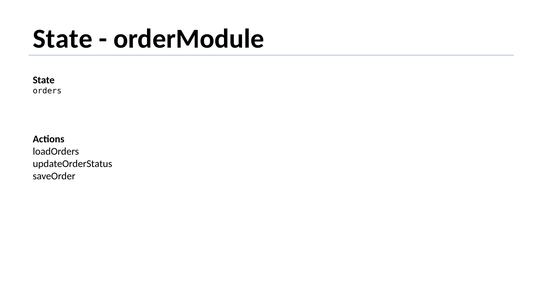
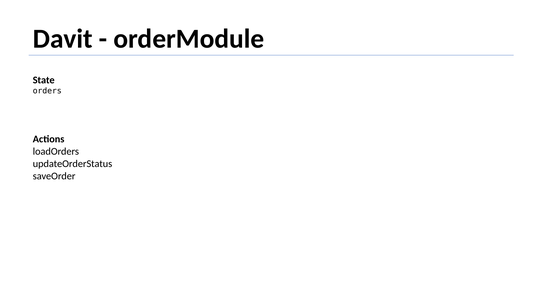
State: State -> Davit (63, 39)
